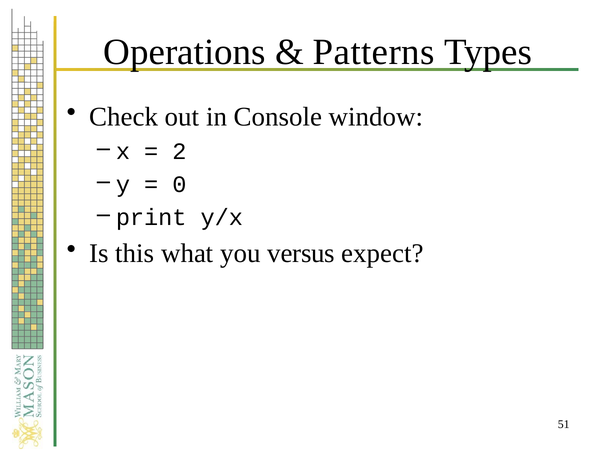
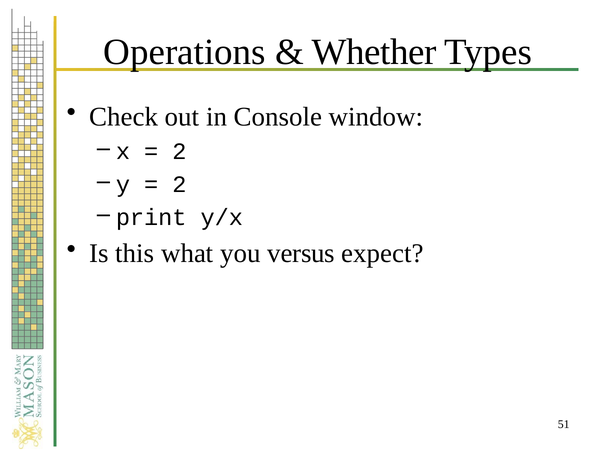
Patterns: Patterns -> Whether (374, 52)
0: 0 -> 2 (179, 185)
